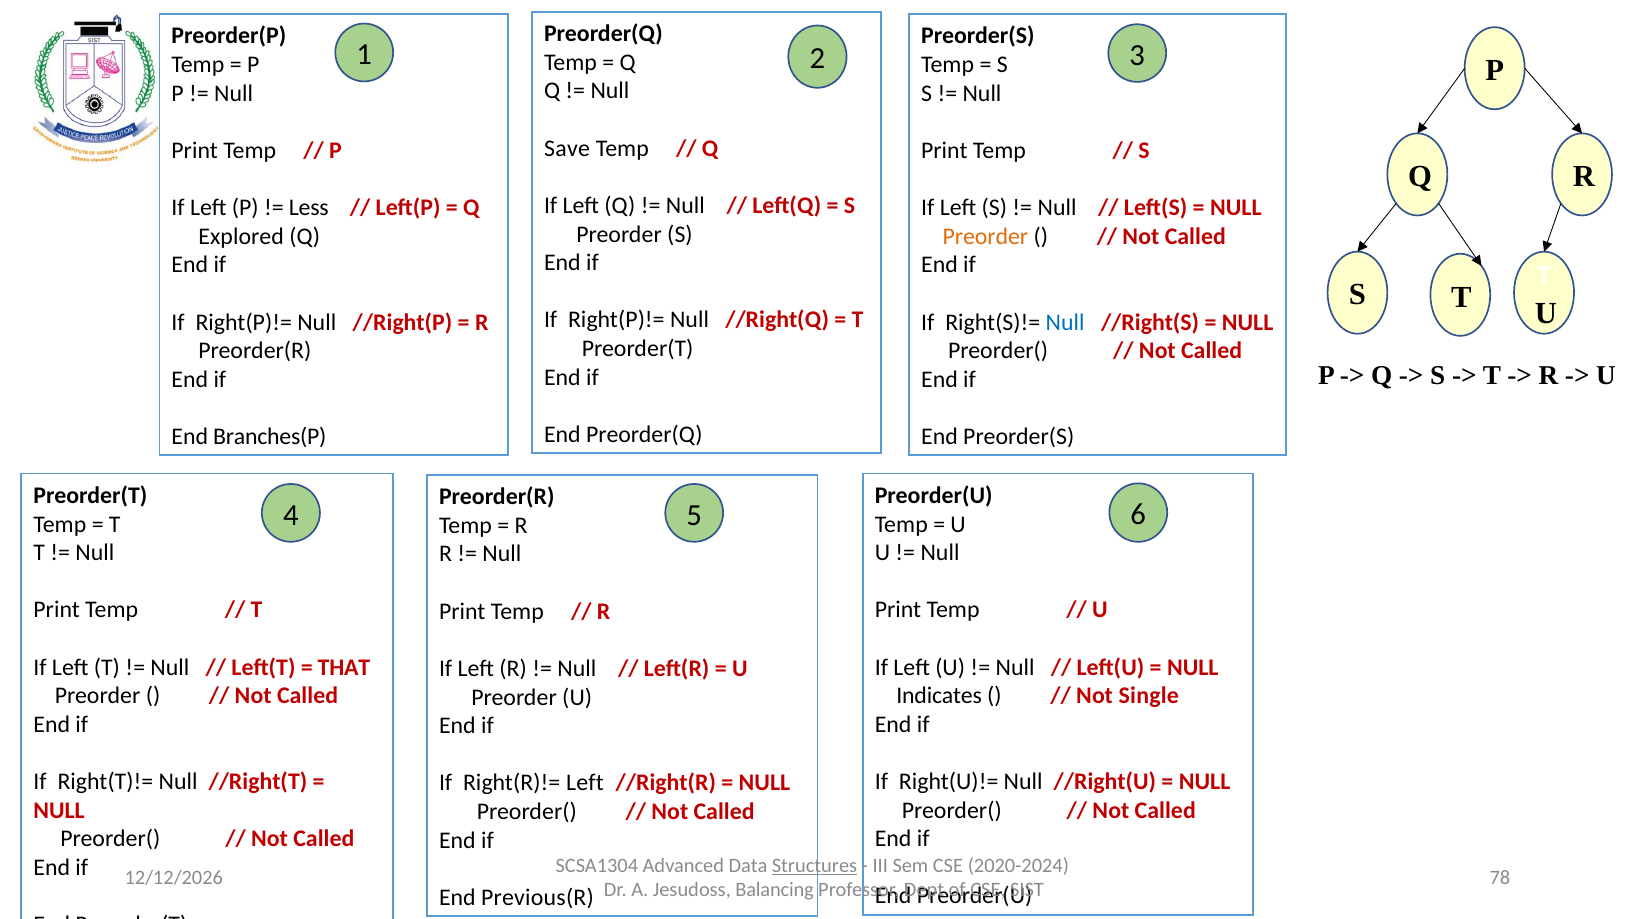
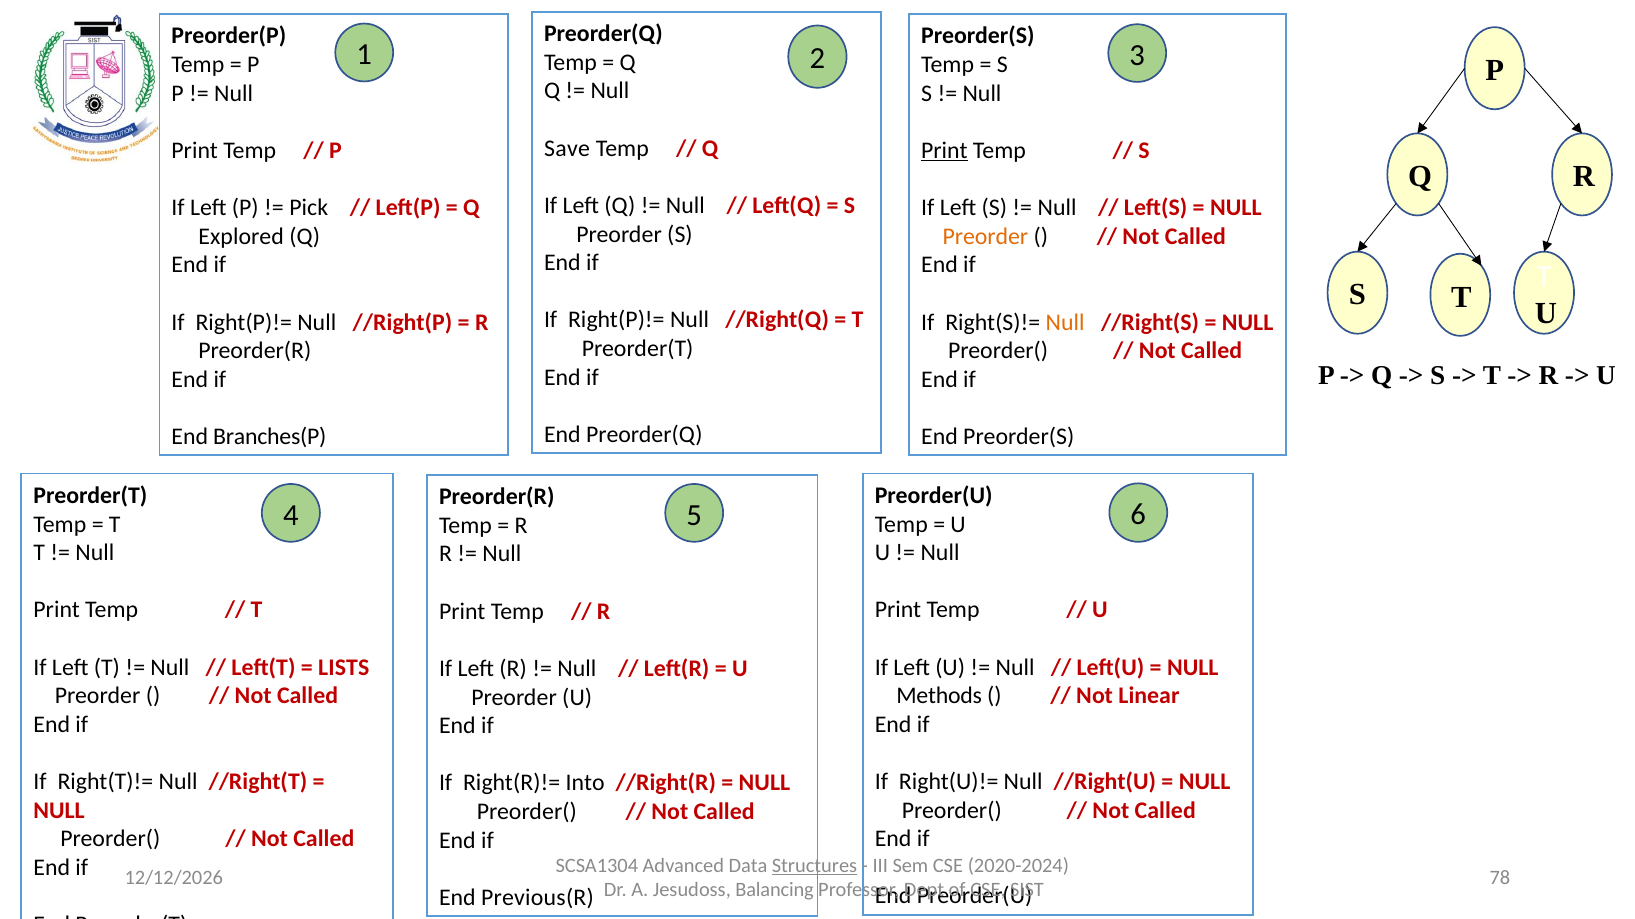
Print underline: none -> present (944, 151)
Less: Less -> Pick (309, 208)
Null colour: blue -> orange (1065, 322)
THAT: THAT -> LISTS (344, 668)
Indicates: Indicates -> Methods (939, 696)
Single: Single -> Linear (1149, 696)
Right(R)!= Left: Left -> Into (585, 784)
